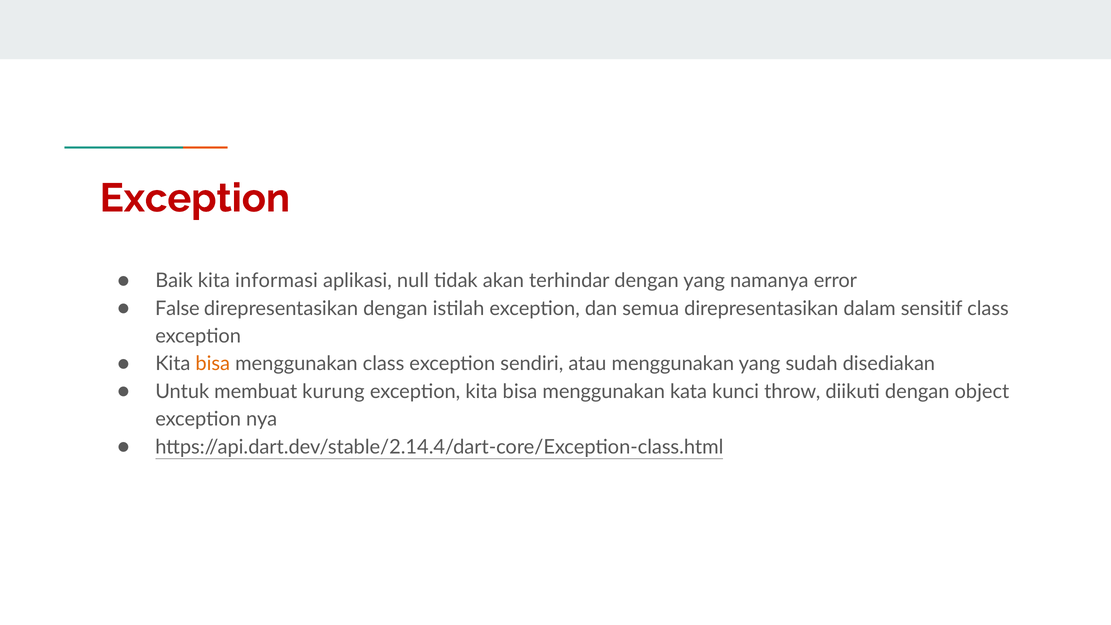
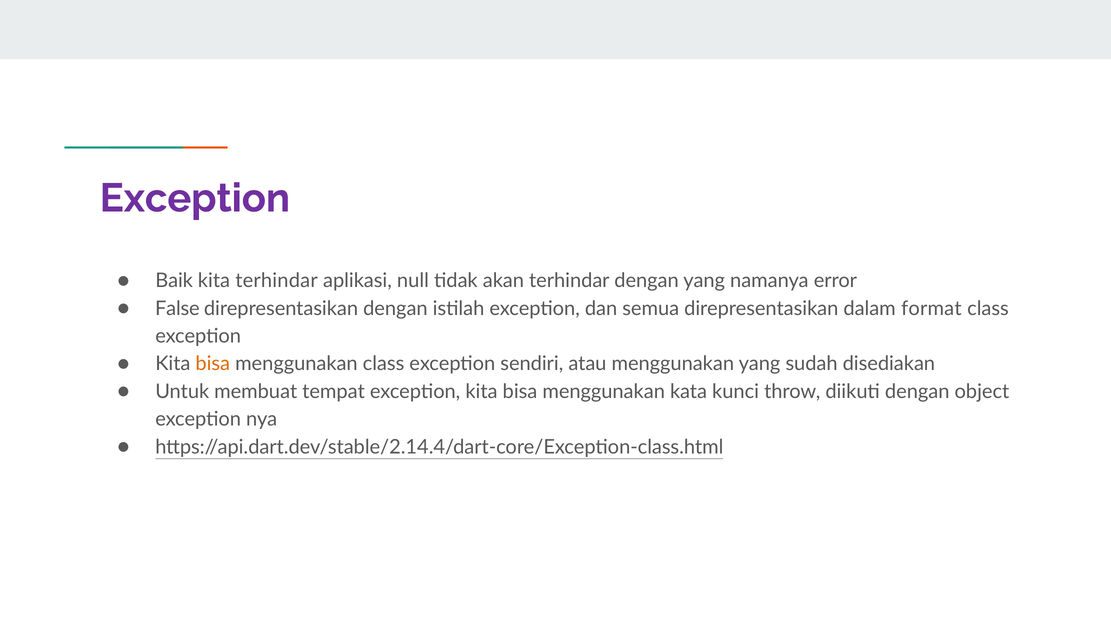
Exception colour: red -> purple (195, 198)
kita informasi: informasi -> terhindar (276, 281)
sensitif: sensitif -> format (931, 308)
kurung: kurung -> tempat (334, 391)
